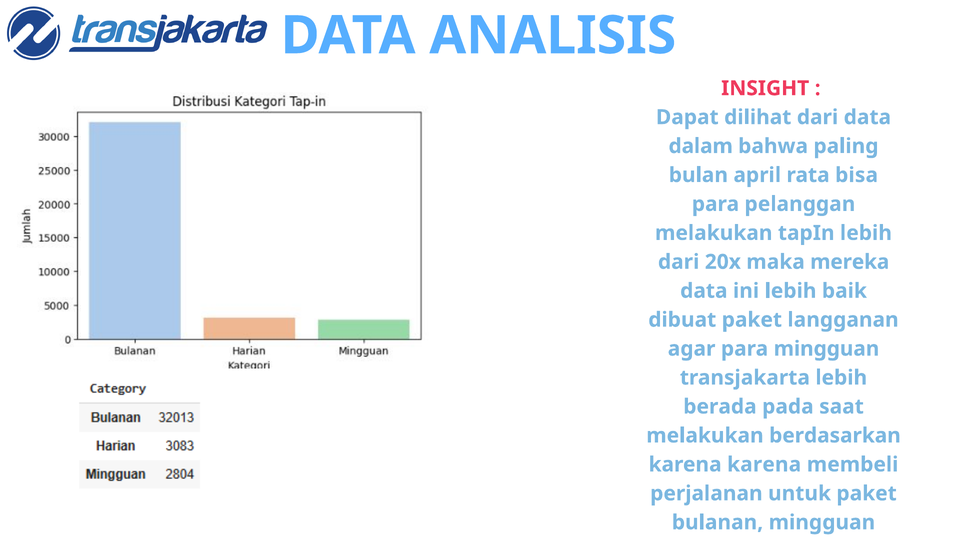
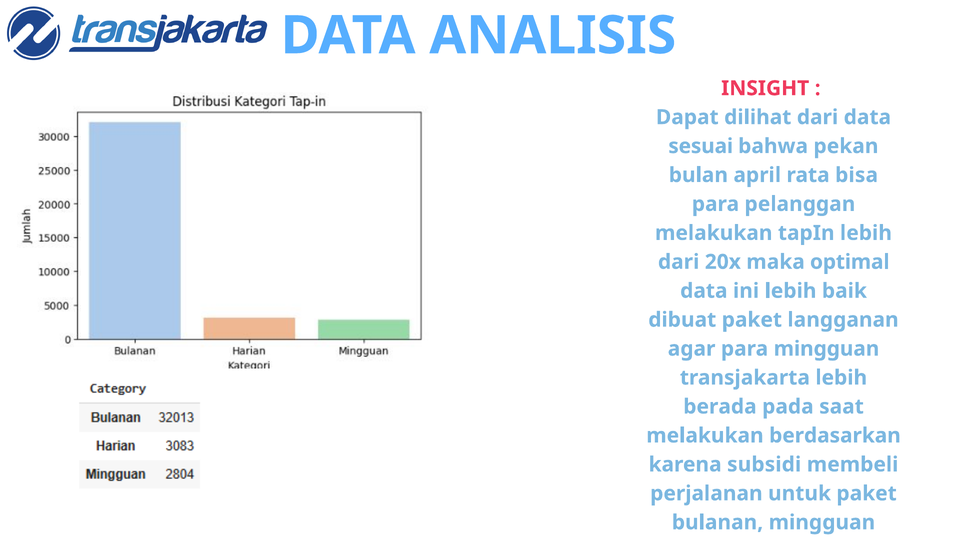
dalam: dalam -> sesuai (701, 146)
paling: paling -> pekan (846, 146)
mereka: mereka -> optimal (850, 262)
karena karena: karena -> subsidi (764, 465)
